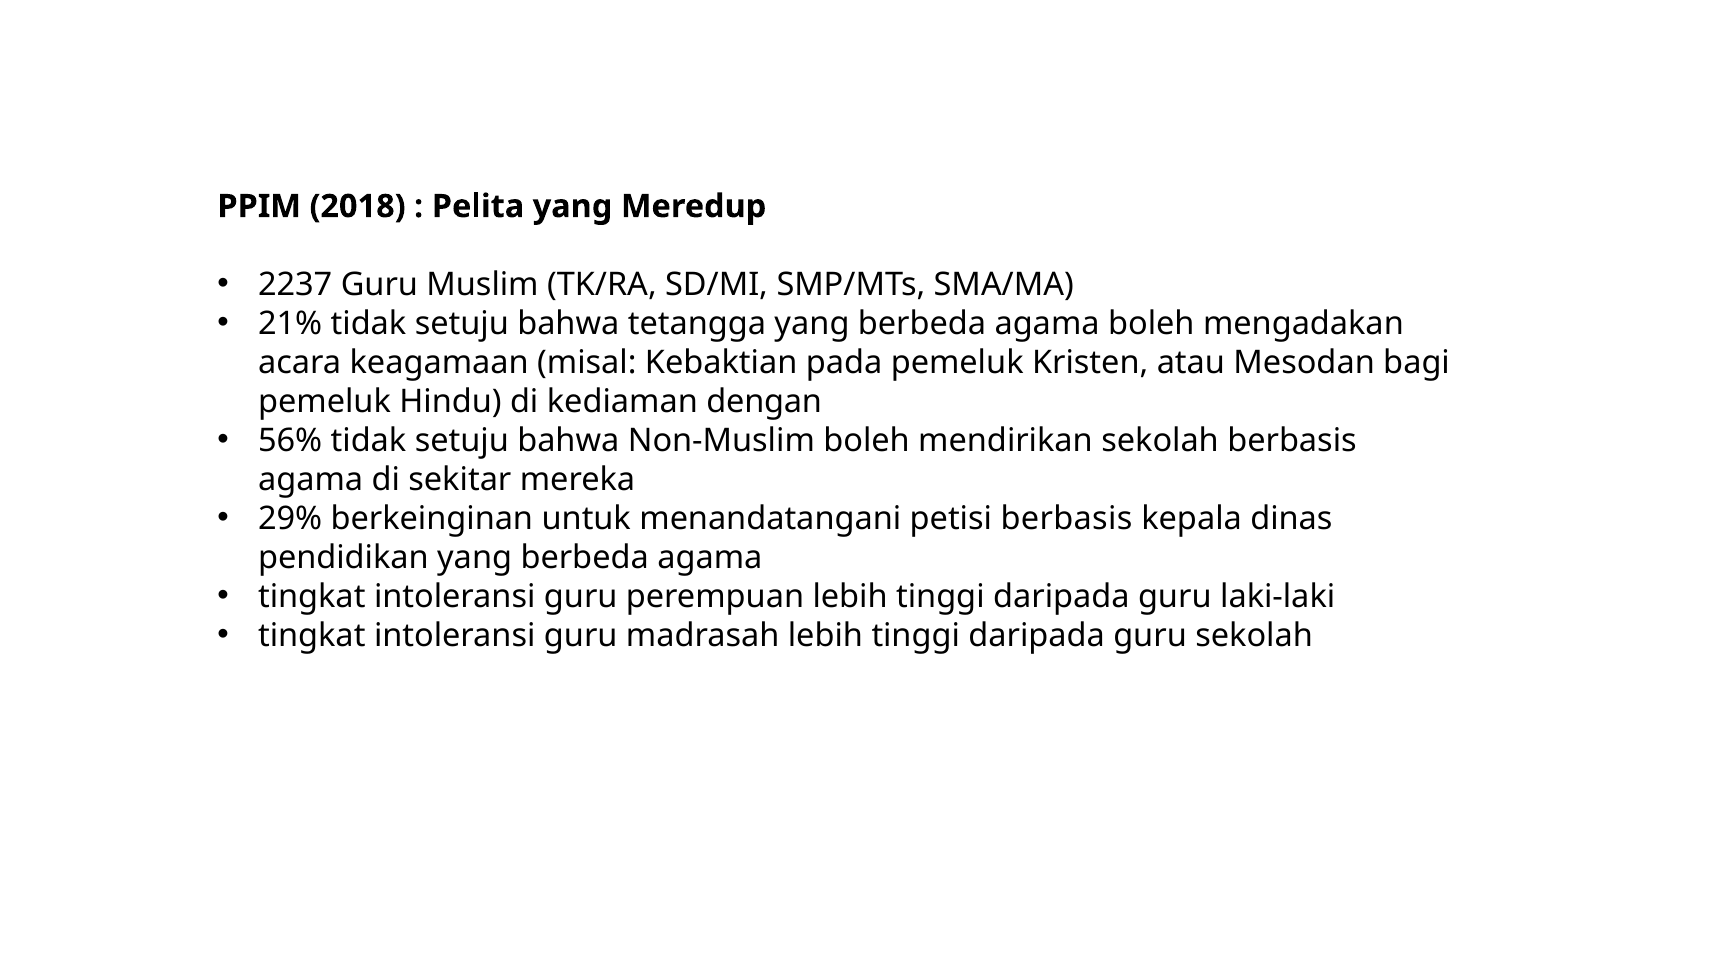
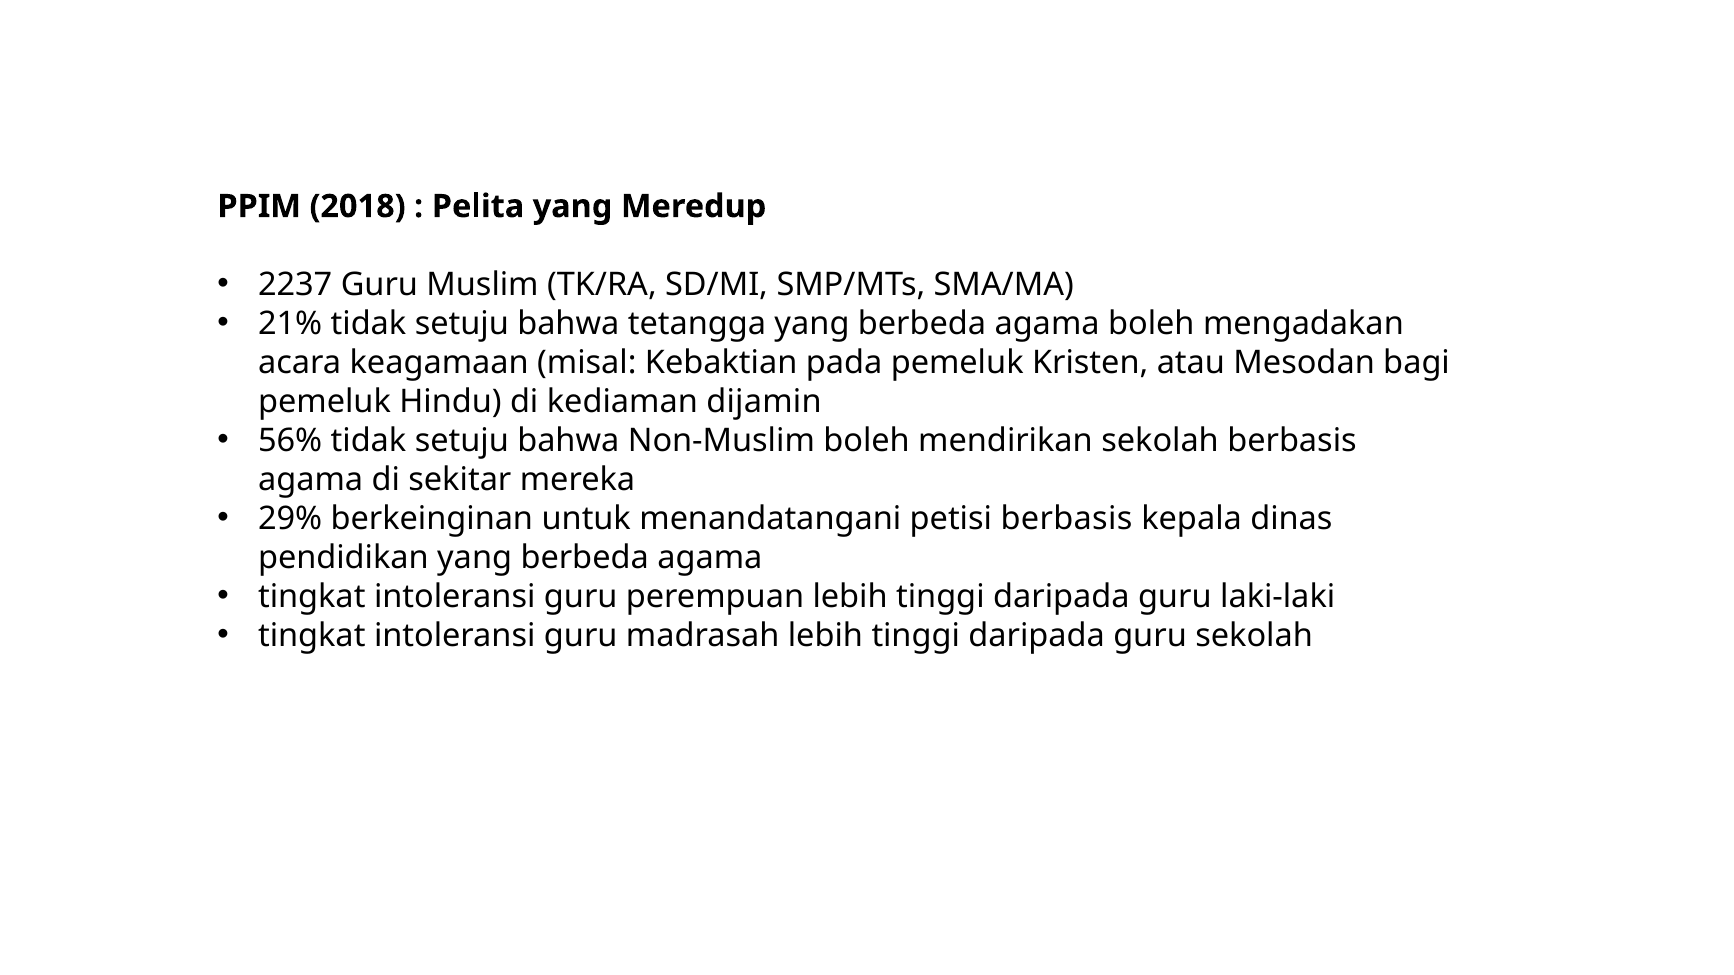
dengan: dengan -> dijamin (764, 402)
